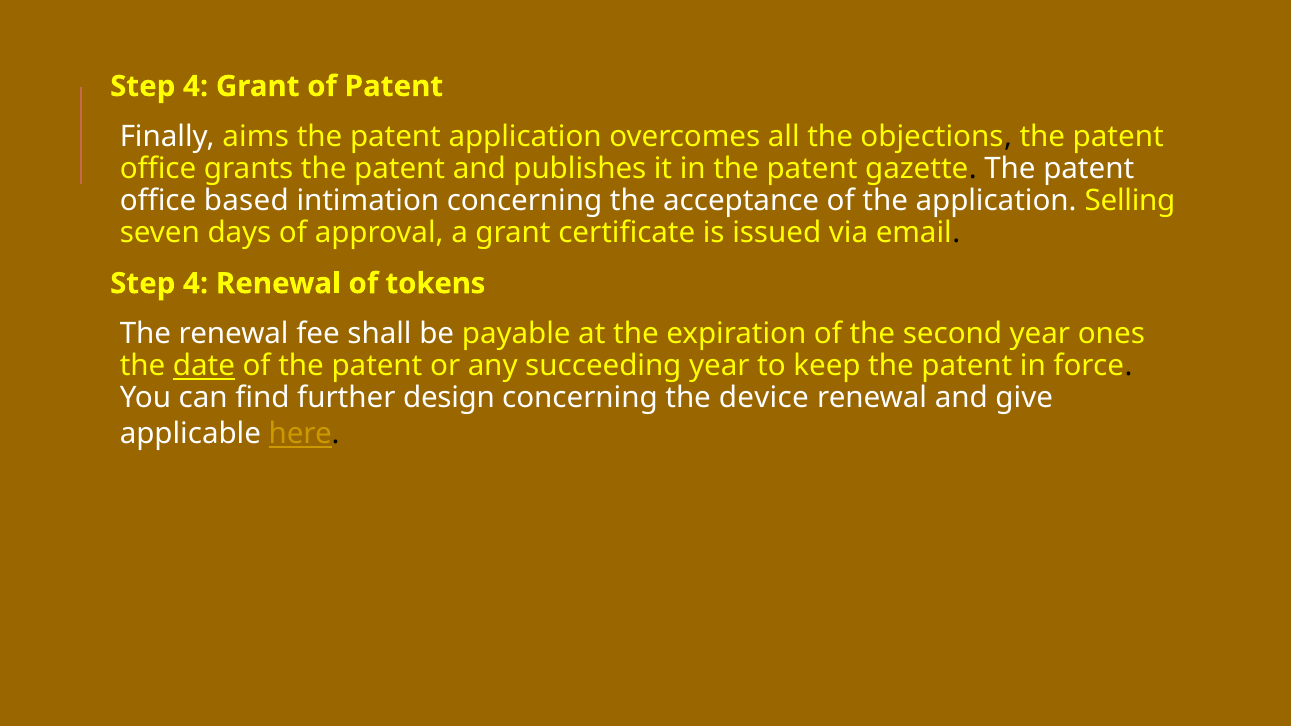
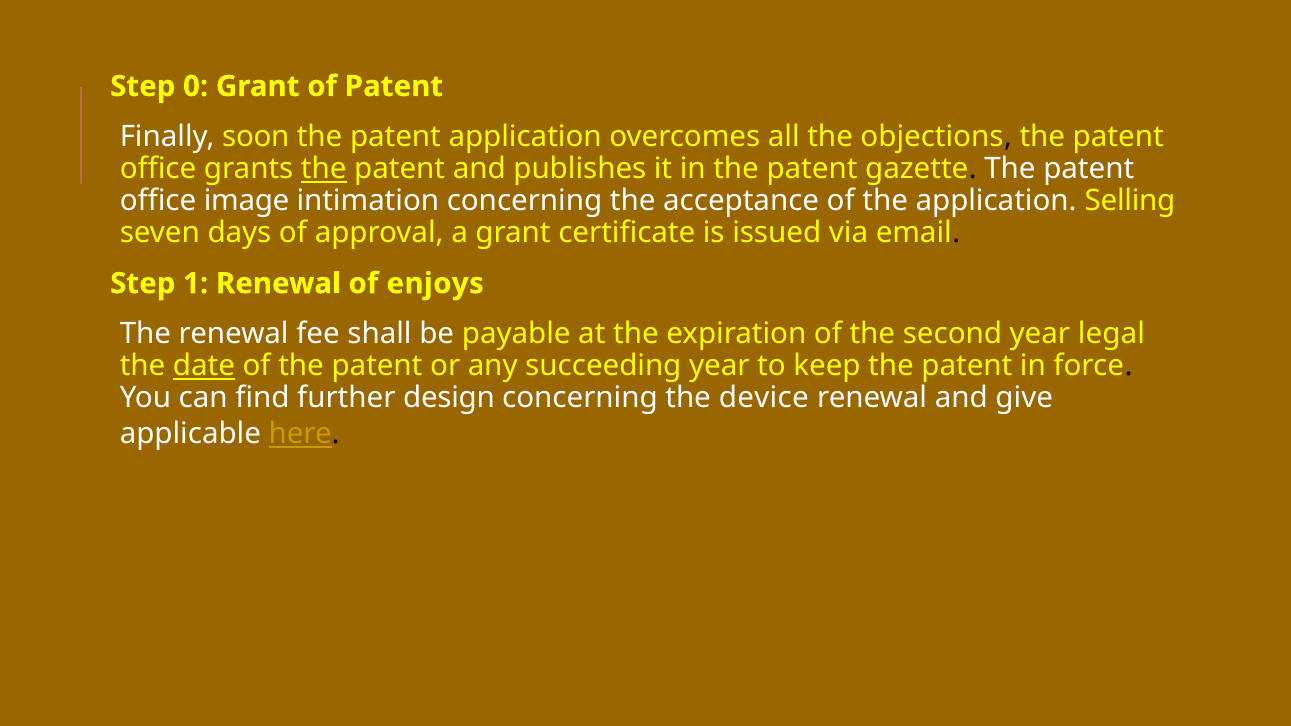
4: 4 -> 0 (196, 86)
aims: aims -> soon (256, 137)
the underline: none -> present (324, 169)
based: based -> image (247, 201)
4: 4 -> 1 (196, 284)
tokens: tokens -> enjoys (435, 284)
ones: ones -> legal (1111, 334)
